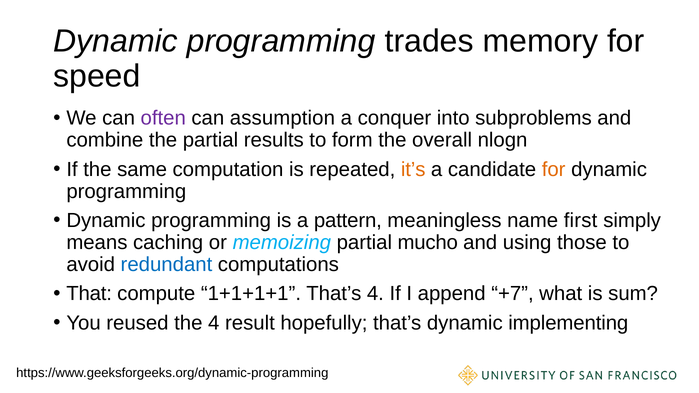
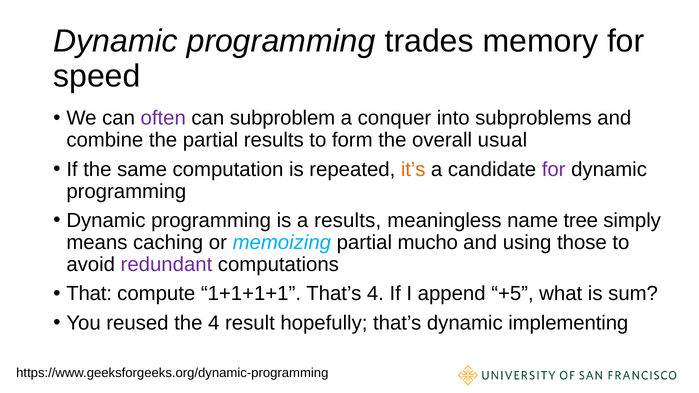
assumption: assumption -> subproblem (283, 118)
nlogn: nlogn -> usual (502, 140)
for colour: orange -> purple (554, 169)
a pattern: pattern -> results (348, 221)
first: first -> tree (581, 221)
redundant colour: blue -> purple (166, 265)
+7: +7 -> +5 (512, 294)
